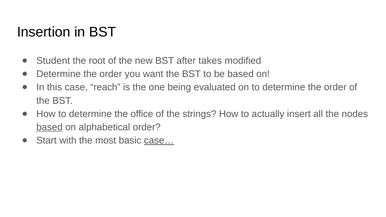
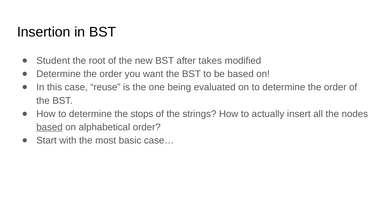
reach: reach -> reuse (105, 87)
office: office -> stops (142, 114)
case… underline: present -> none (159, 141)
